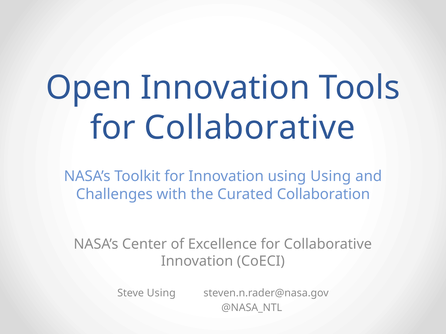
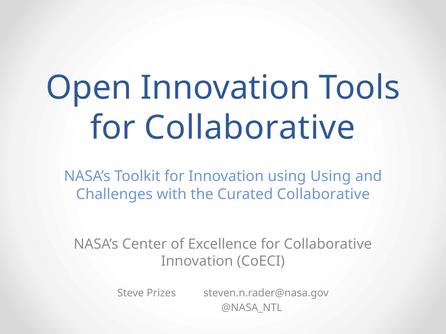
Curated Collaboration: Collaboration -> Collaborative (323, 194)
Steve Using: Using -> Prizes (161, 293)
